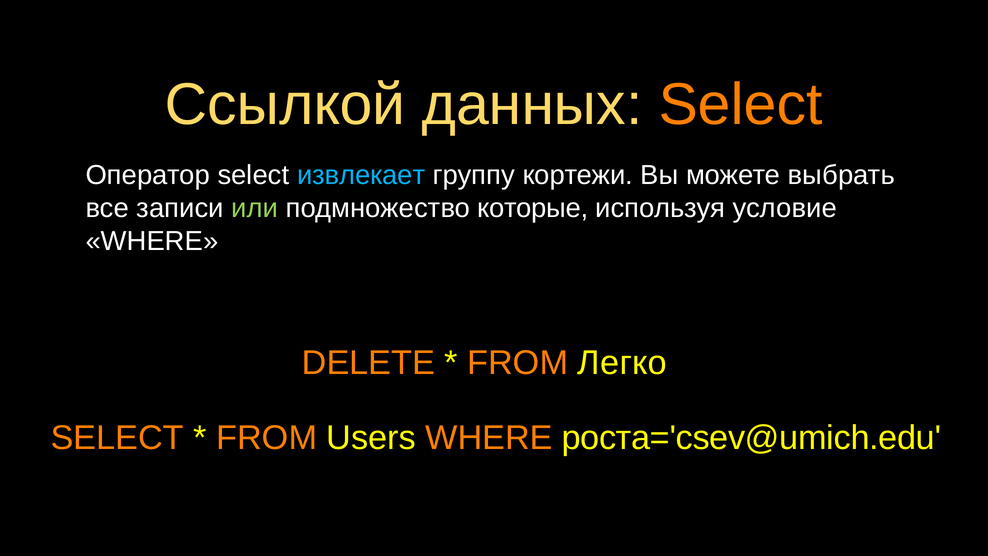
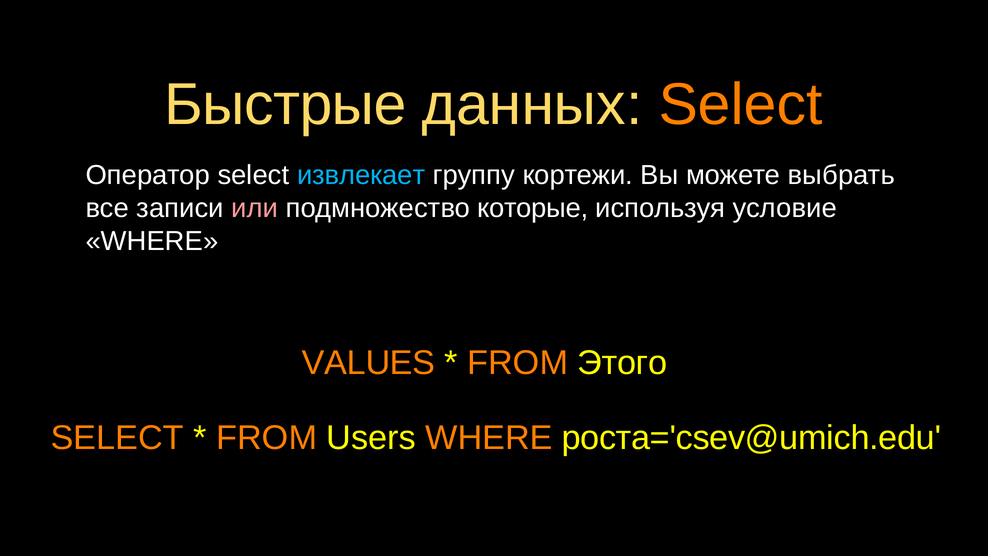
Ссылкой: Ссылкой -> Быстрые (285, 105)
или colour: light green -> pink (255, 208)
DELETE: DELETE -> VALUES (369, 363)
Легко: Легко -> Этого (622, 363)
